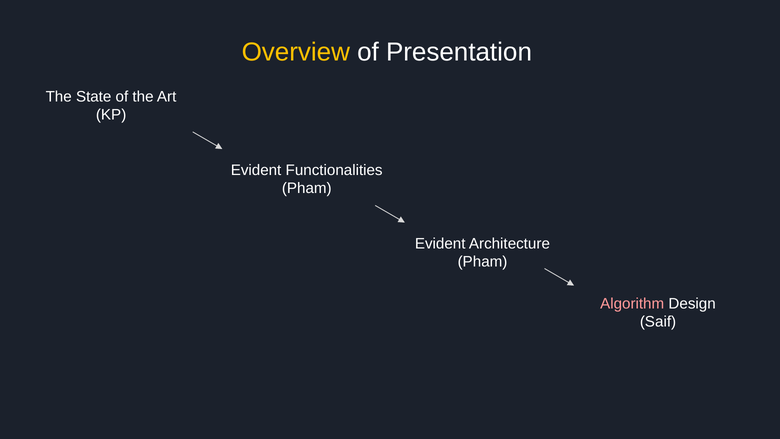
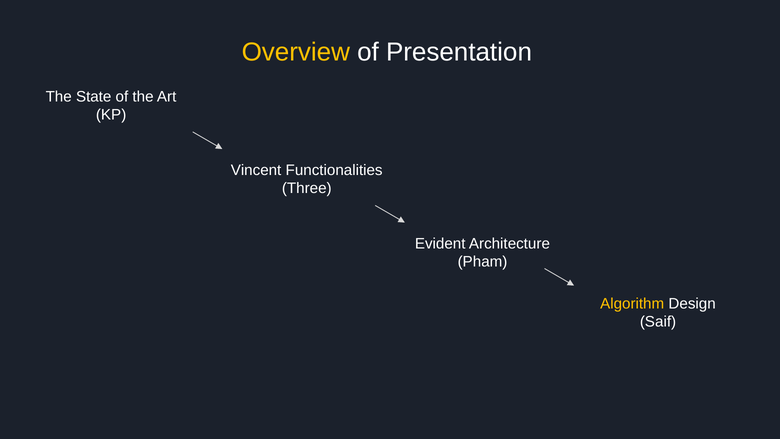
Evident: Evident -> Vincent (256, 170)
Pham: Pham -> Three (307, 188)
Algorithm colour: pink -> yellow (632, 303)
